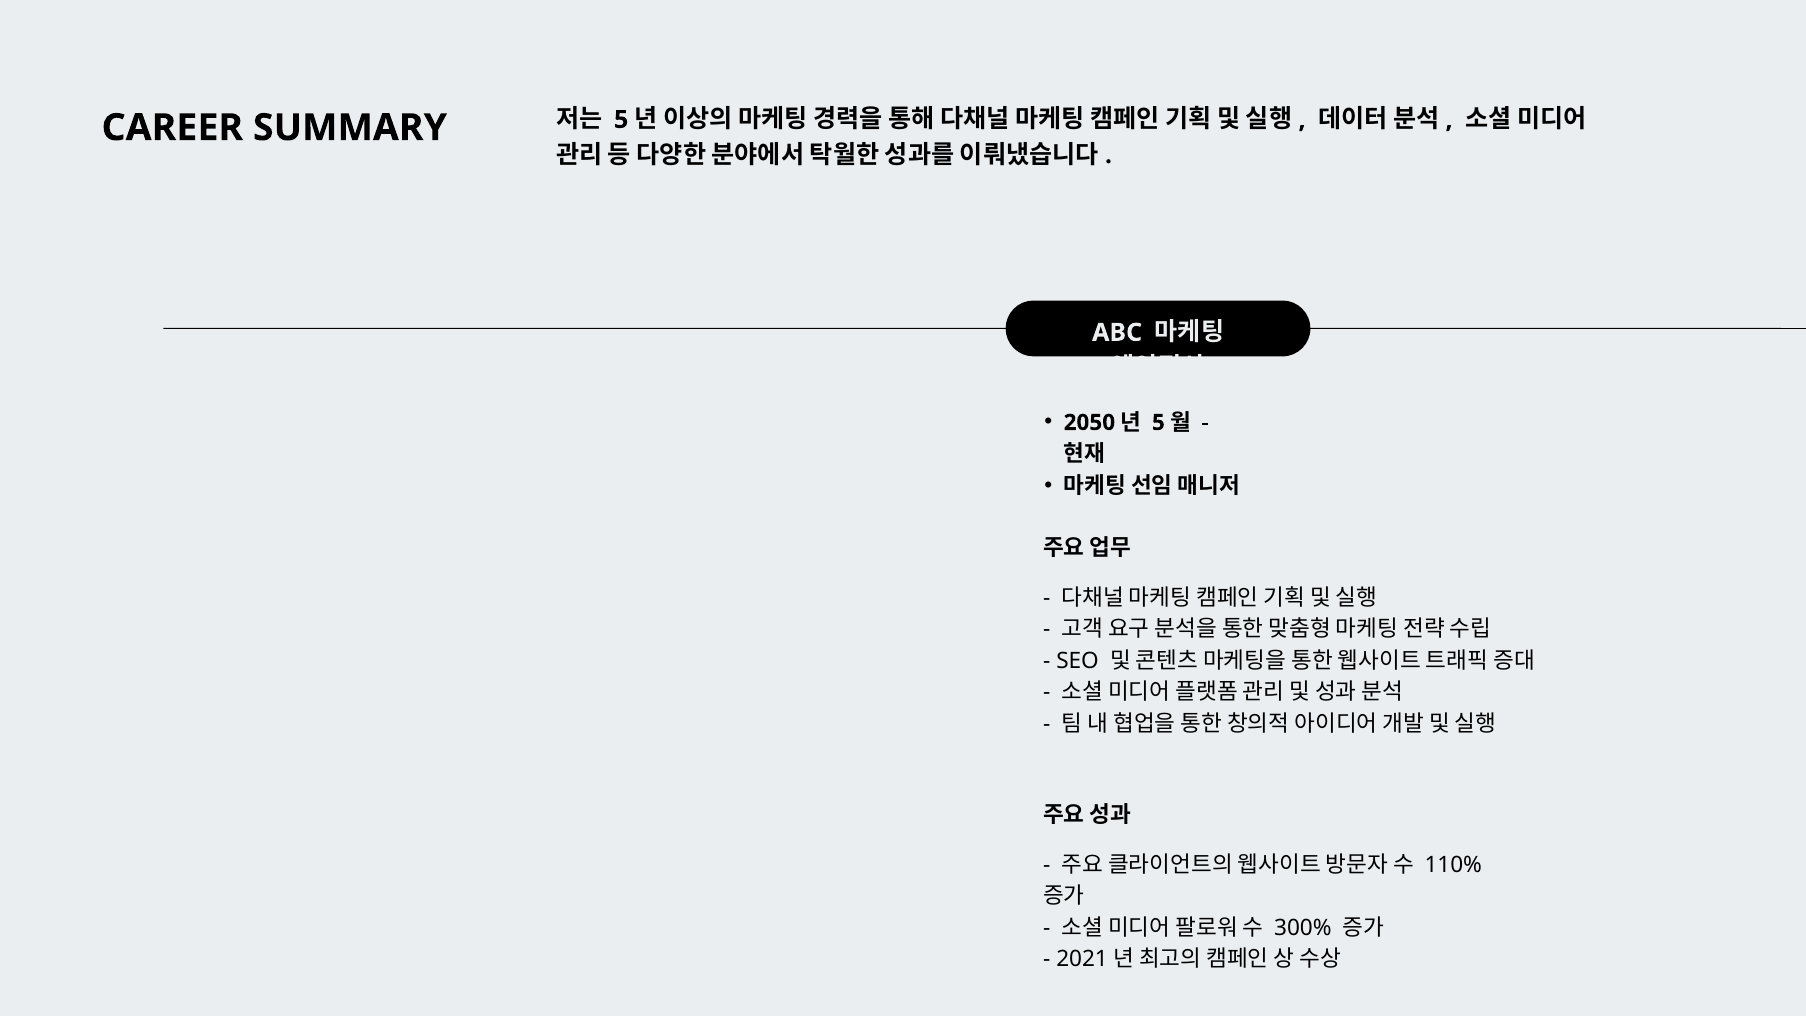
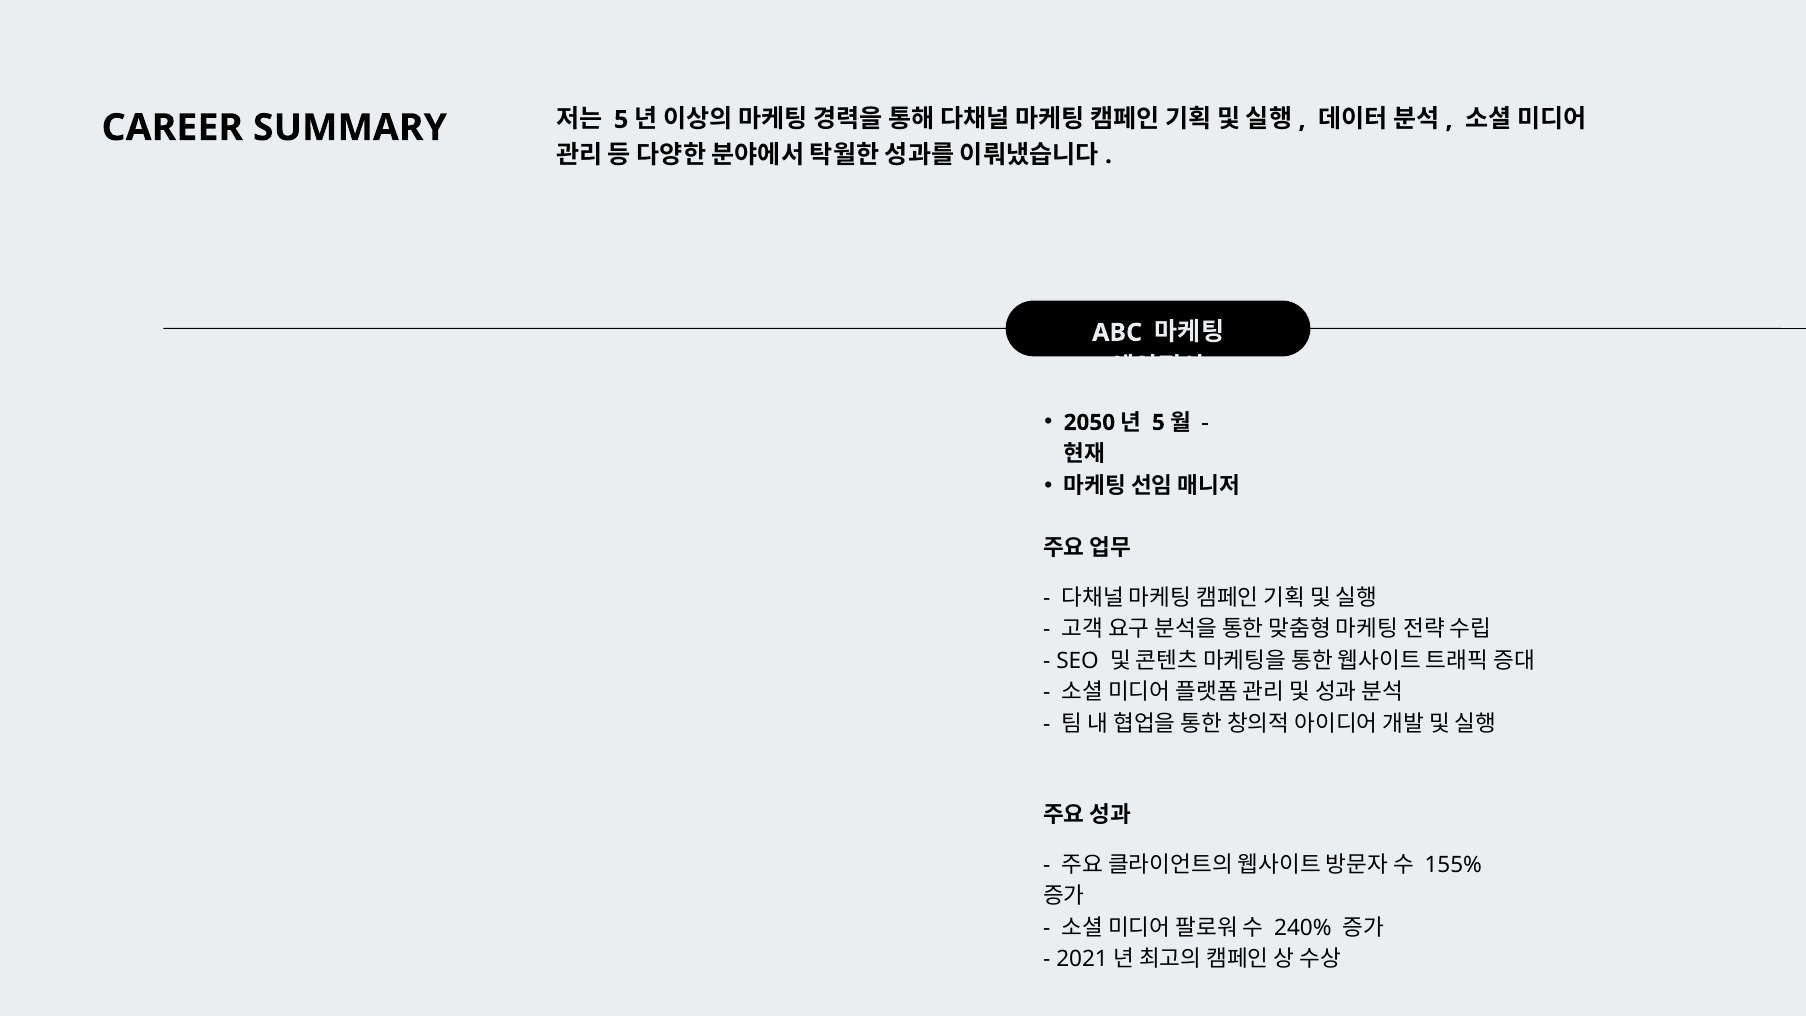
110%: 110% -> 155% (1453, 864)
300%: 300% -> 240% (1303, 928)
